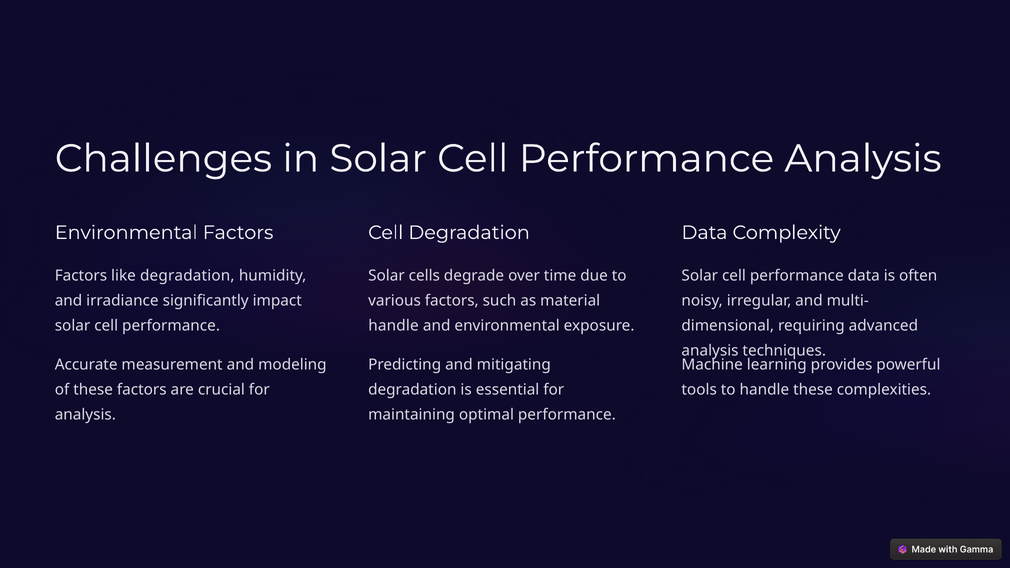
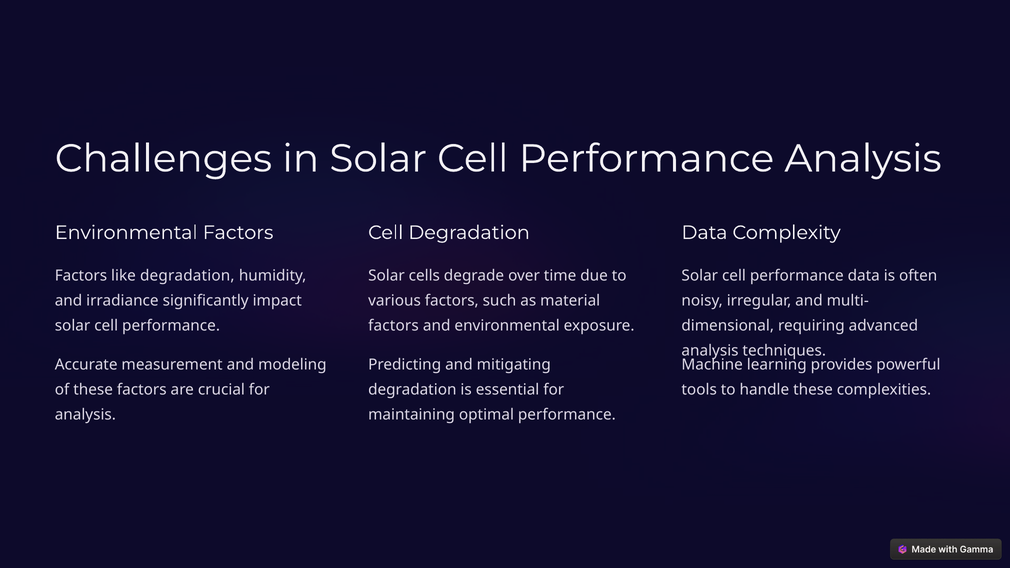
handle: handle -> factors (393, 326)
